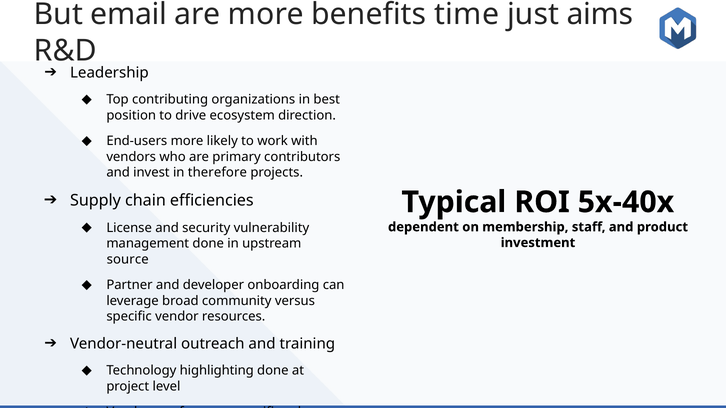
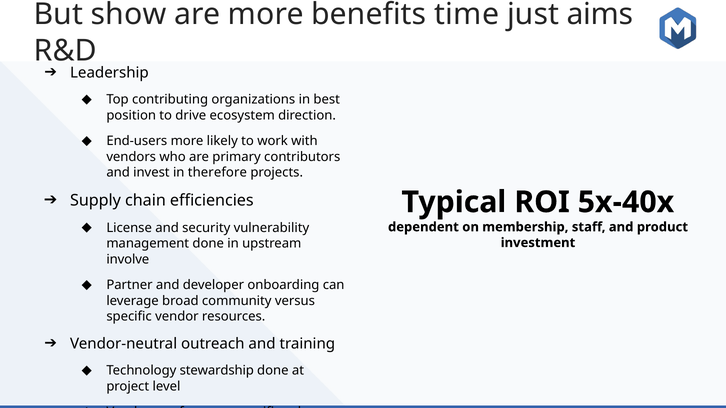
email: email -> show (129, 14)
source: source -> involve (128, 260)
highlighting: highlighting -> stewardship (217, 371)
